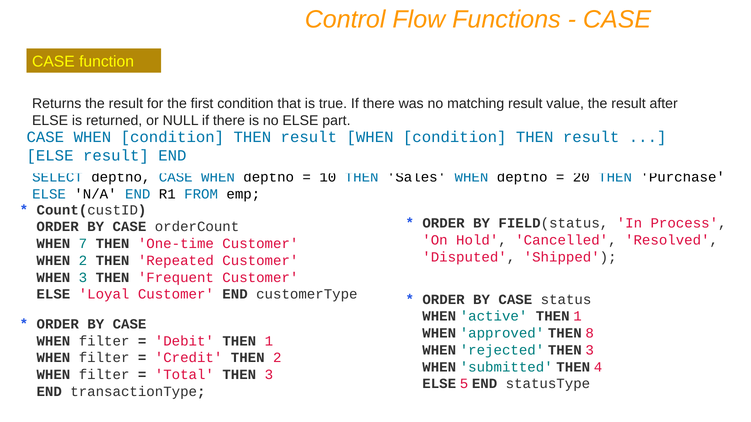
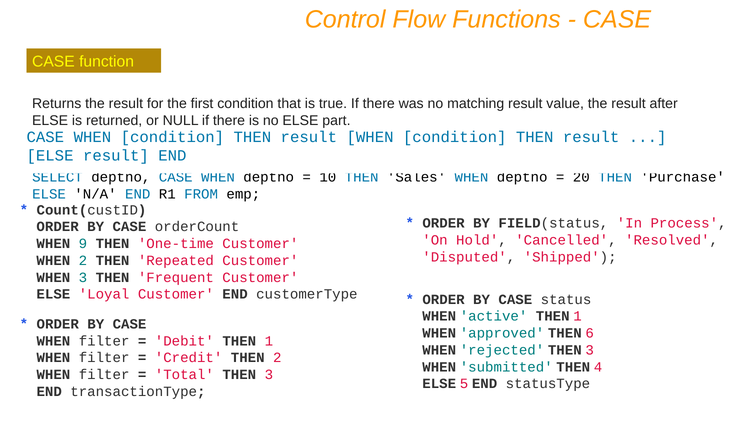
7: 7 -> 9 (83, 244)
8: 8 -> 6 (590, 334)
